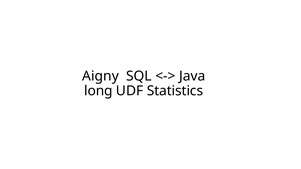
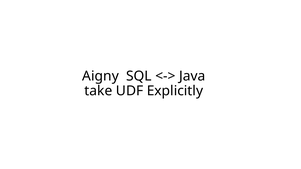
long: long -> take (98, 91)
Statistics: Statistics -> Explicitly (175, 91)
